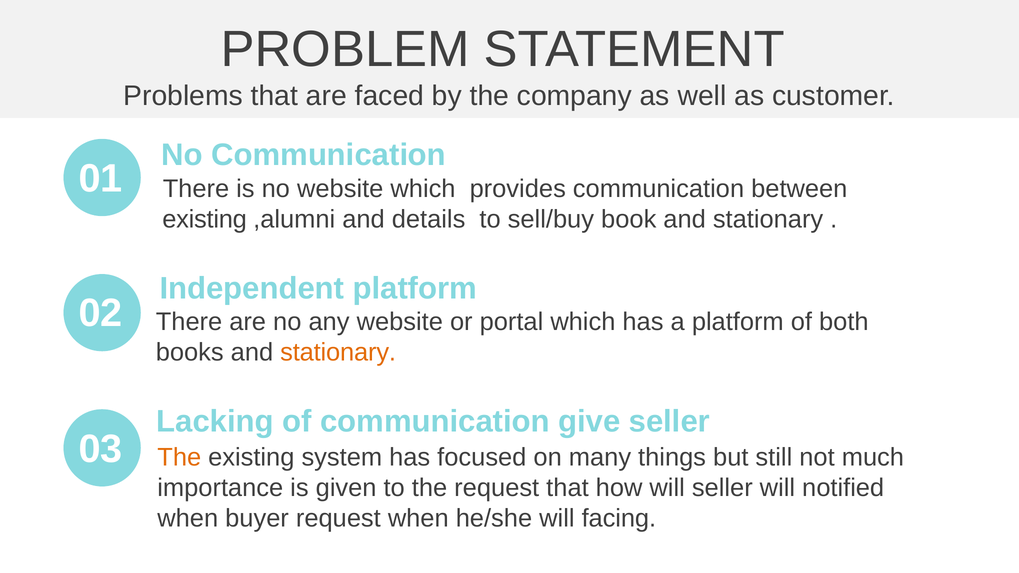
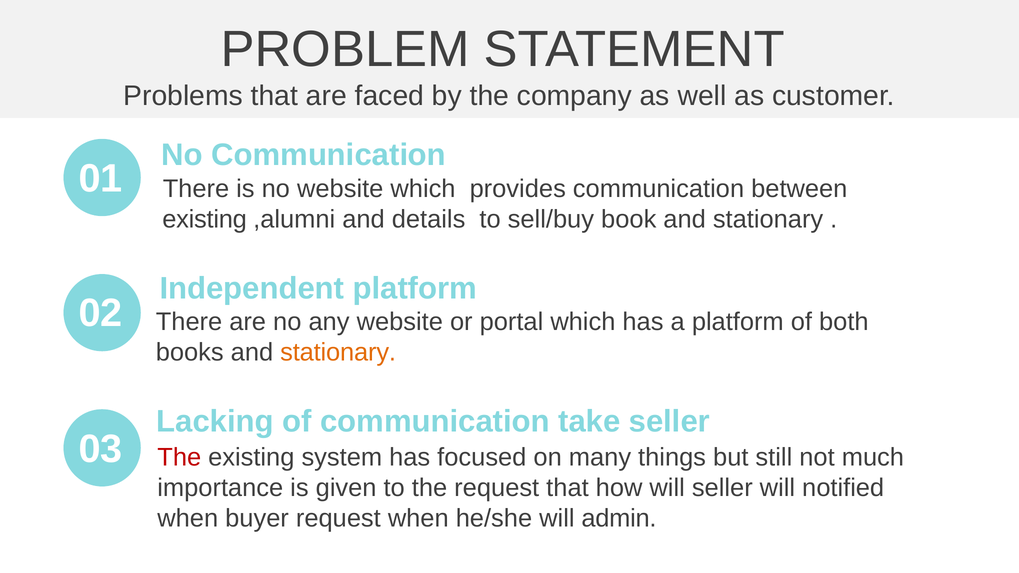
give: give -> take (589, 422)
The colour: orange -> red (179, 458)
facing: facing -> admin (619, 519)
